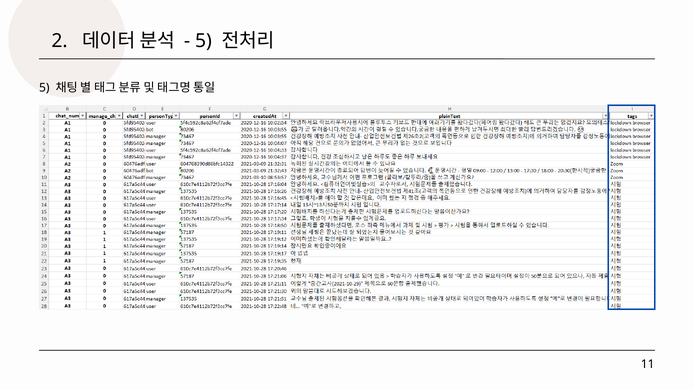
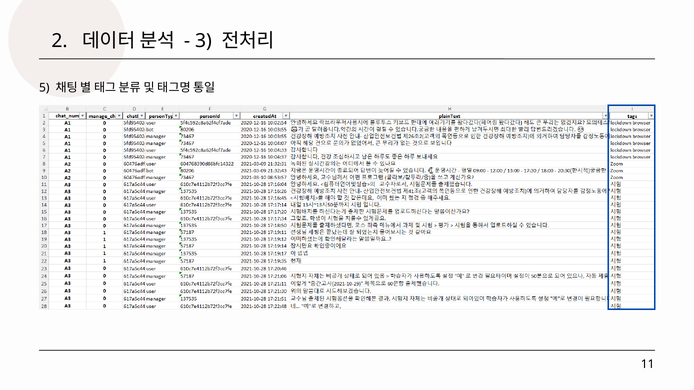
5: 5 -> 3 (204, 41)
